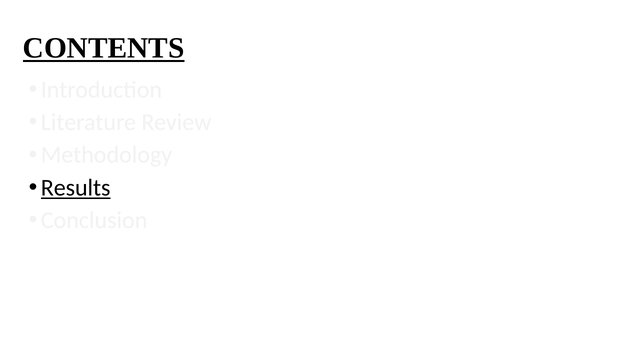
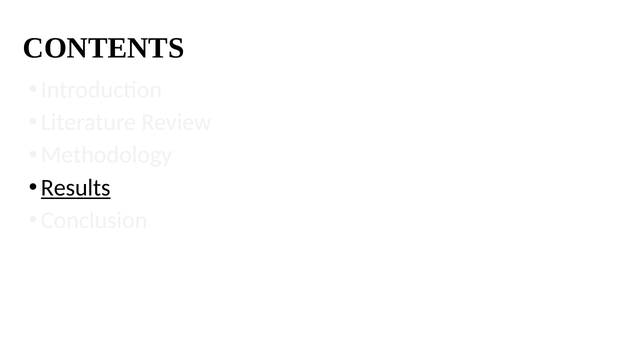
CONTENTS underline: present -> none (104, 48)
